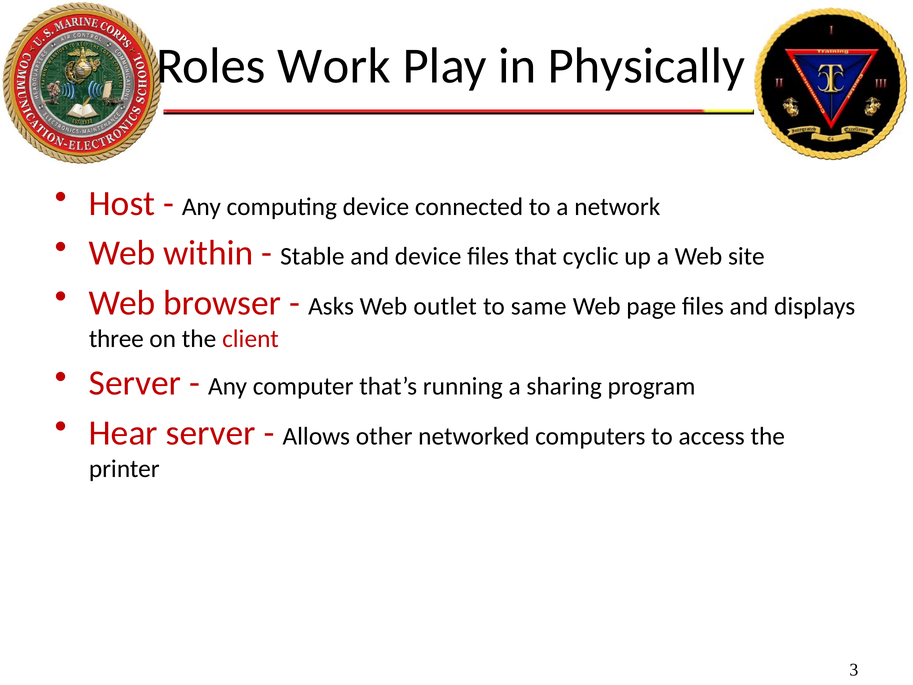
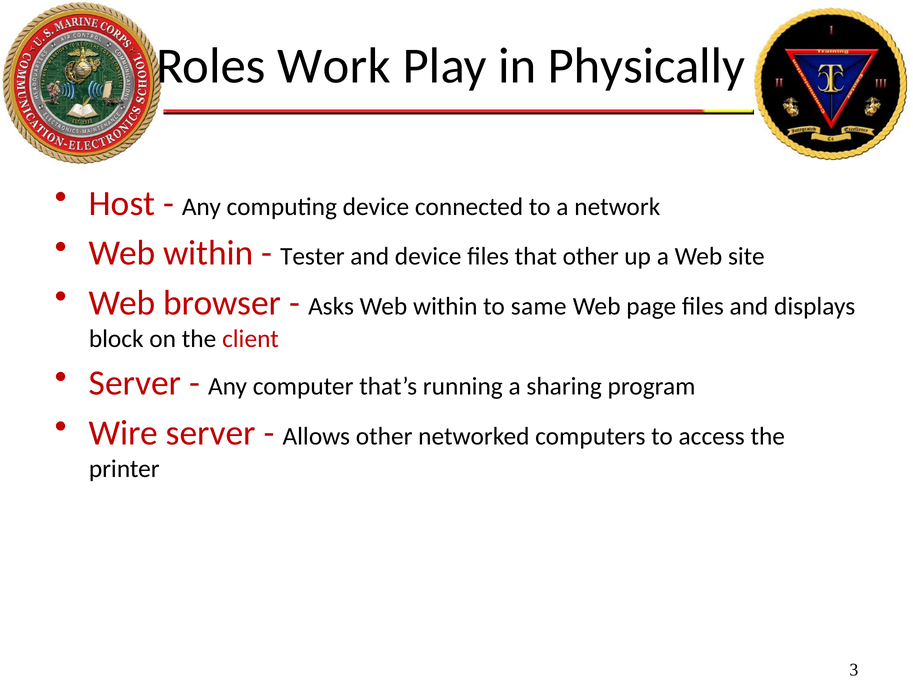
Stable: Stable -> Tester (312, 256)
that cyclic: cyclic -> other (591, 256)
Asks Web outlet: outlet -> within (445, 306)
three: three -> block (116, 339)
Hear: Hear -> Wire (123, 433)
